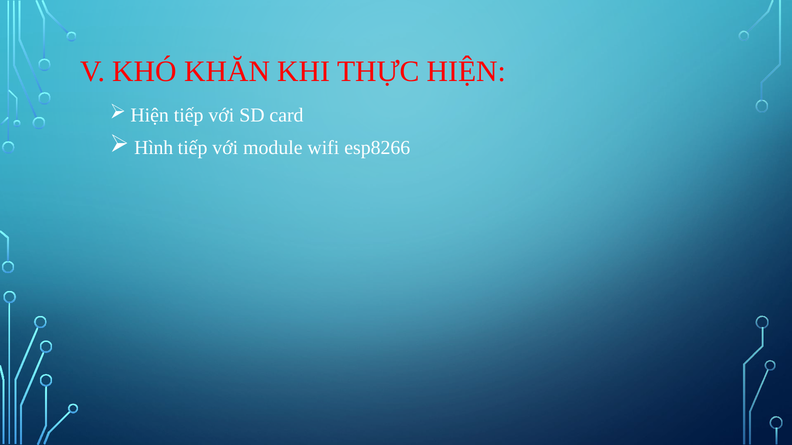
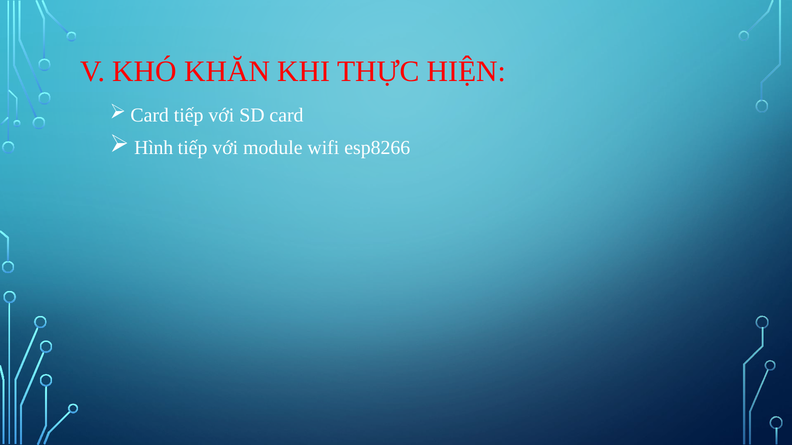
Hiện: Hiện -> Card (150, 115)
